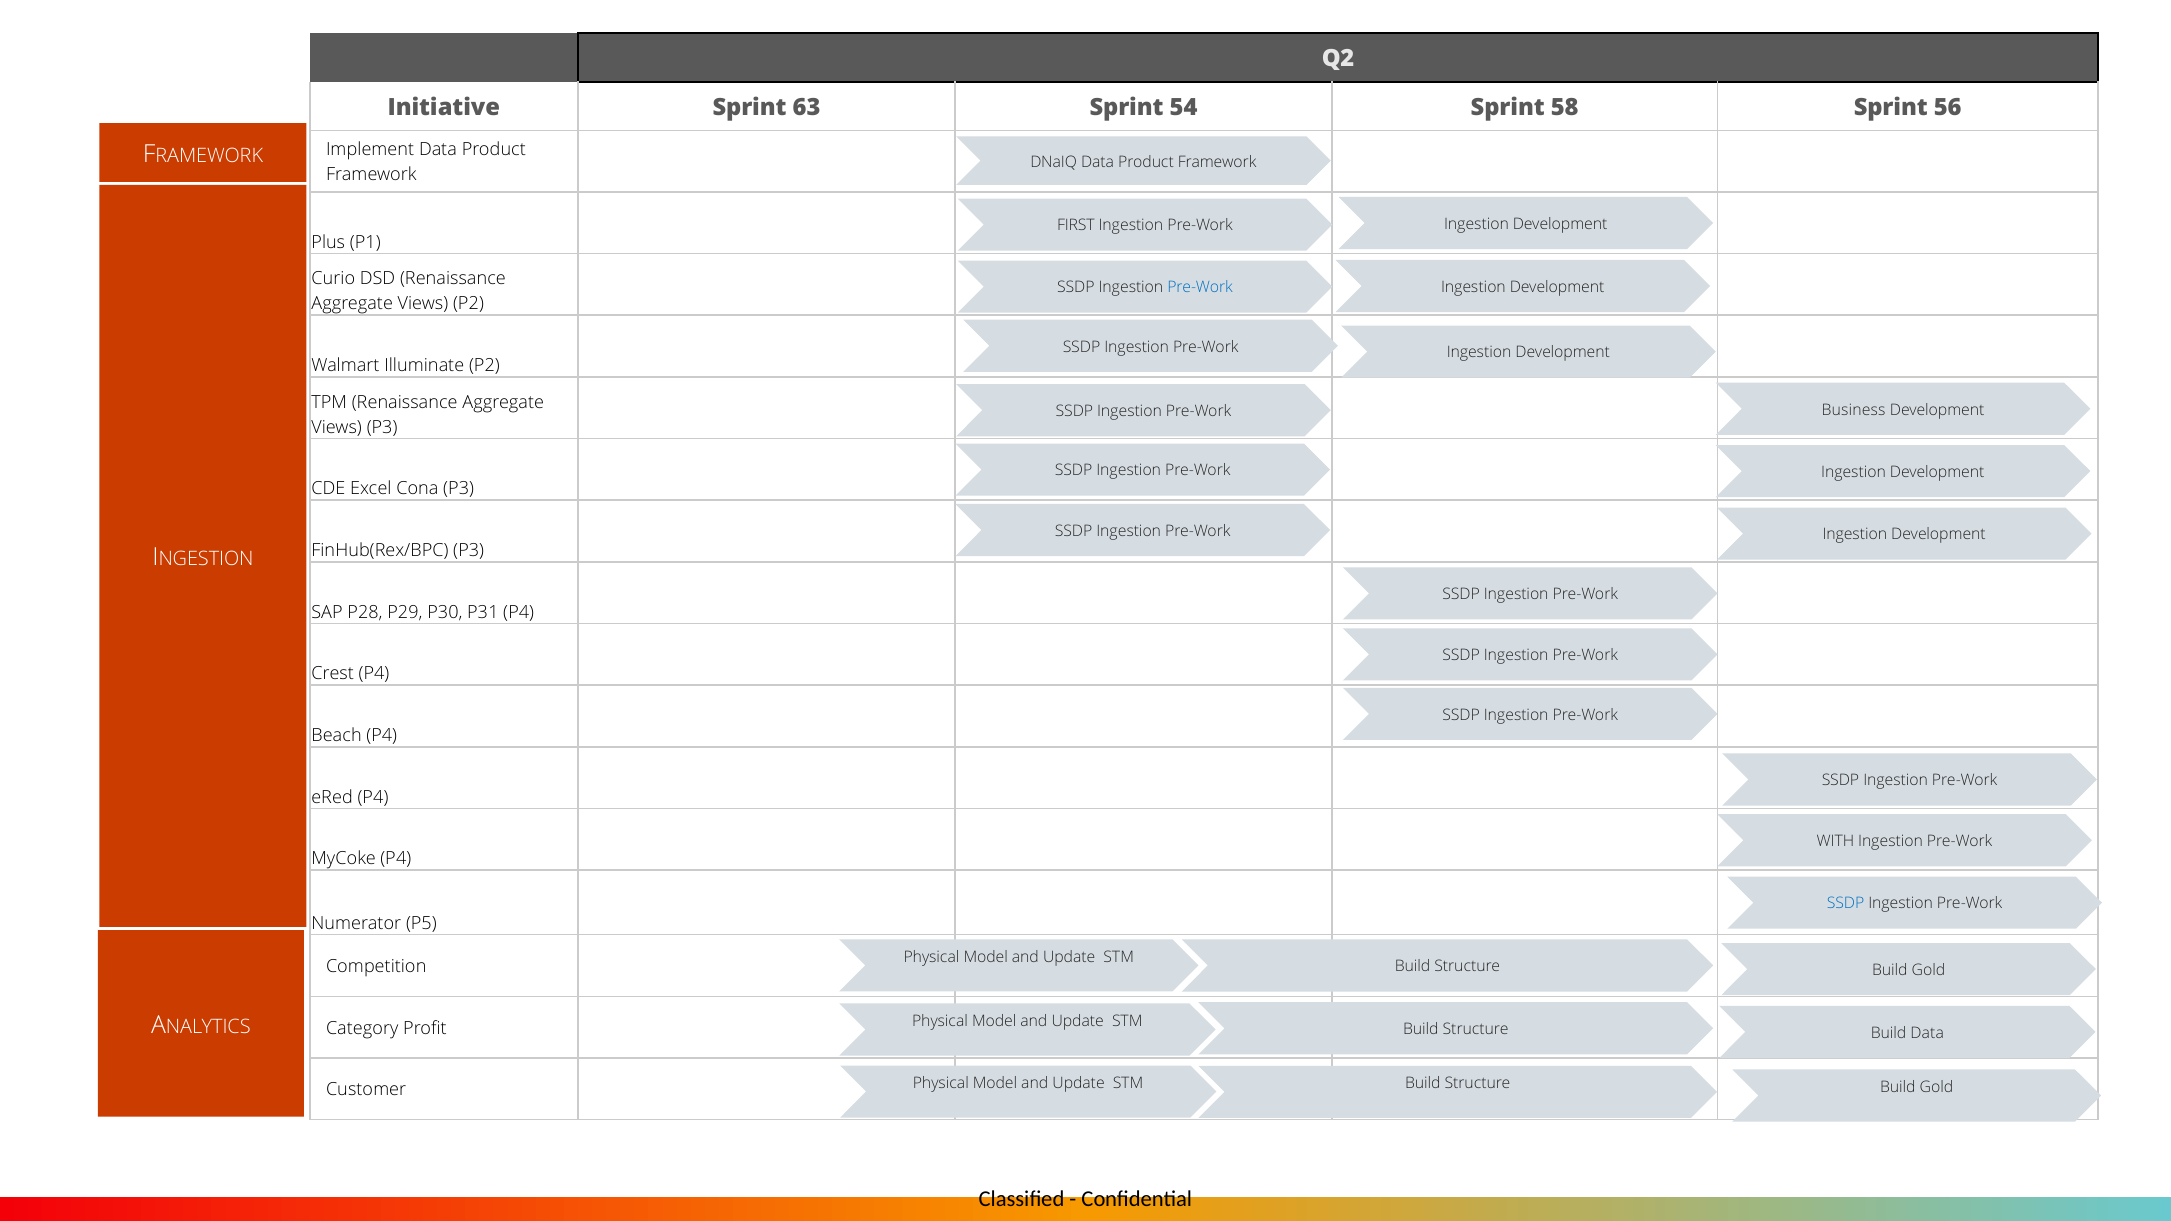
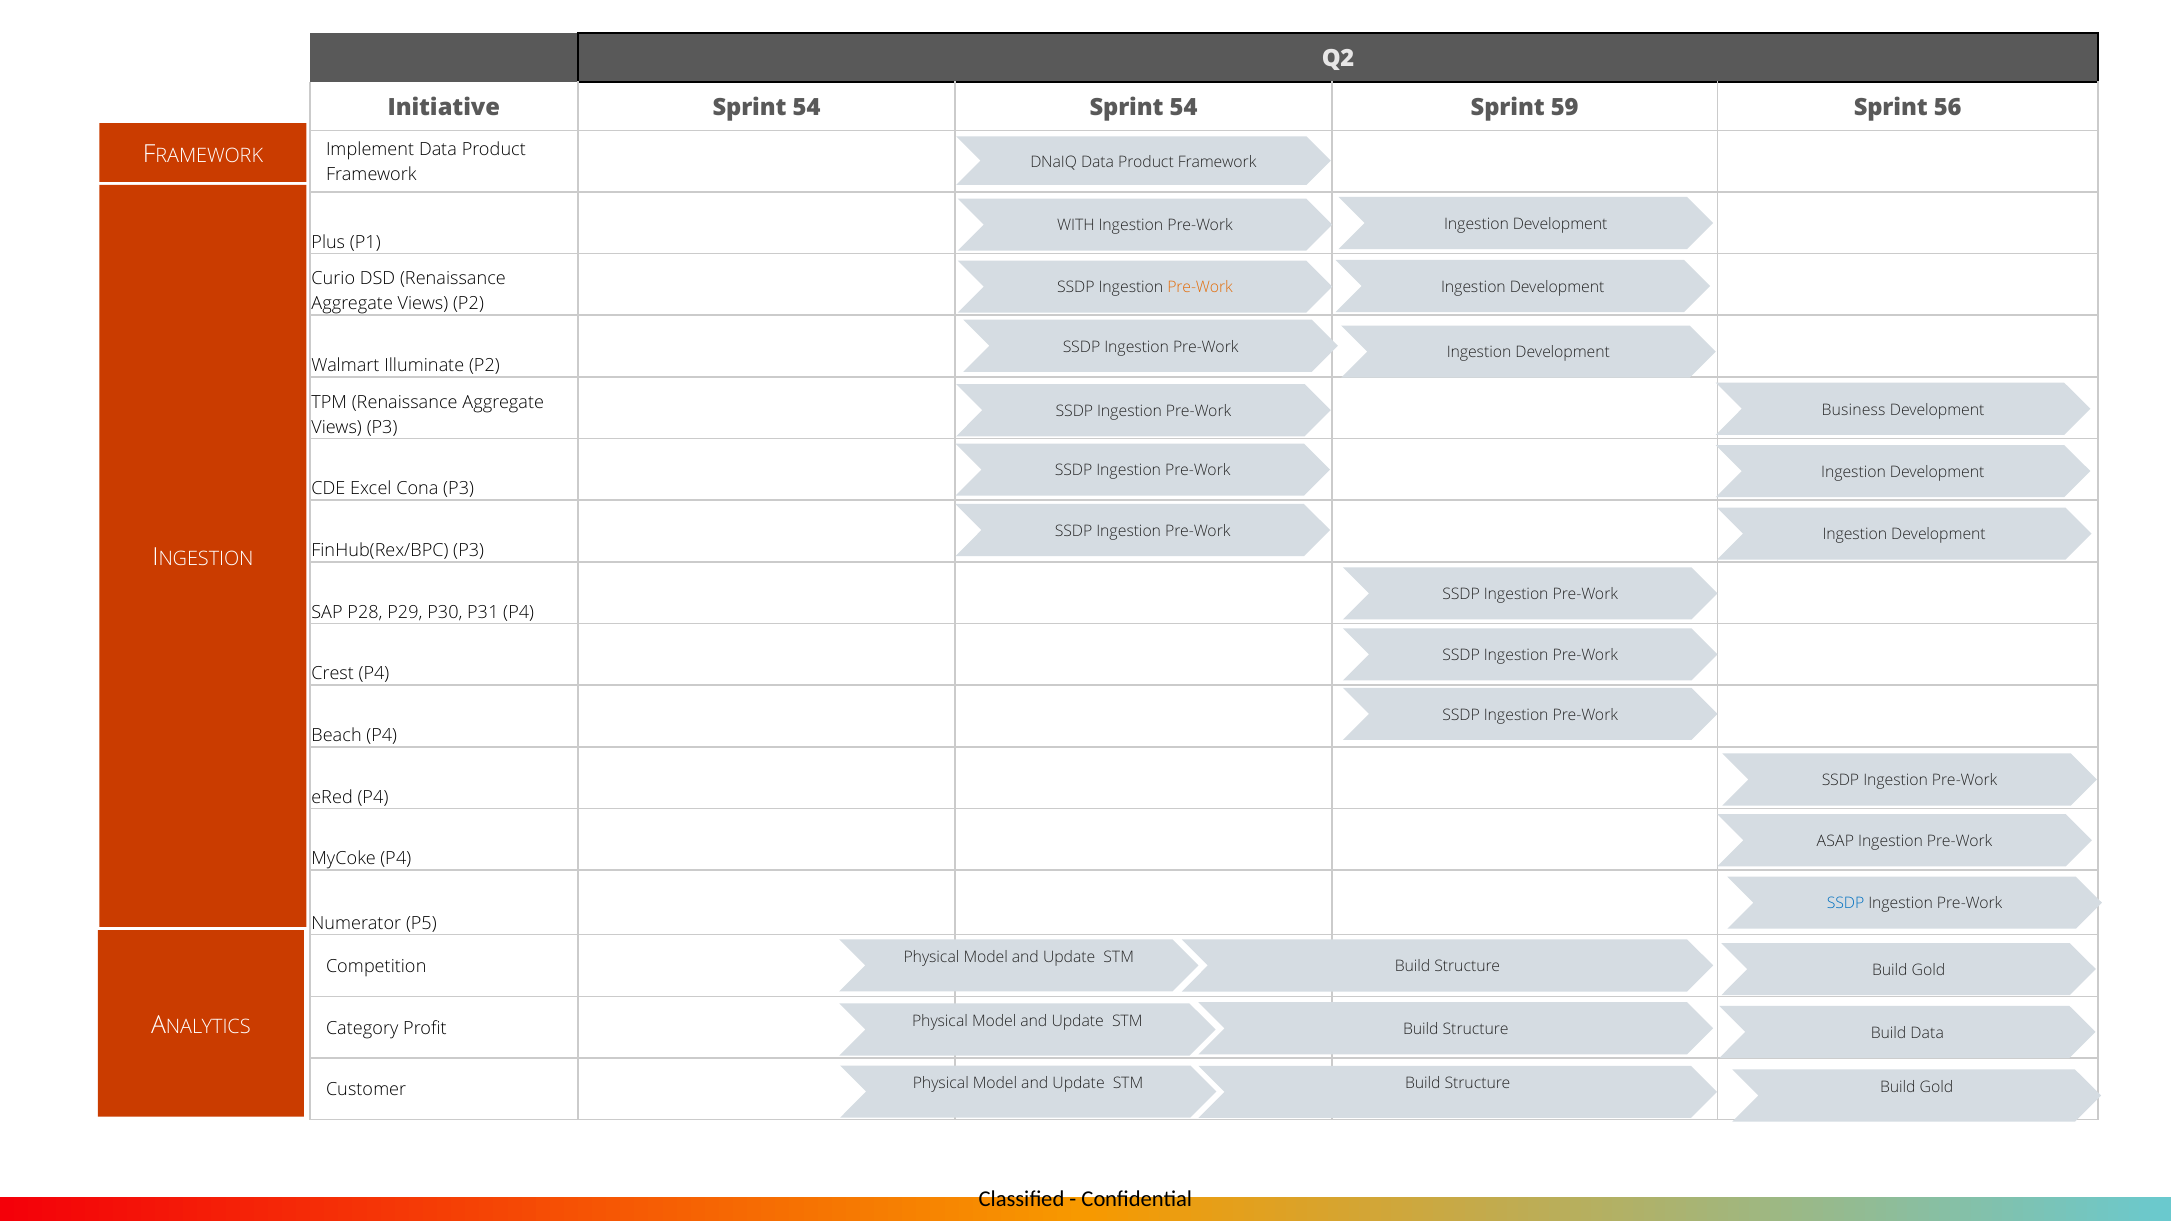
Initiative Sprint 63: 63 -> 54 (807, 107)
58: 58 -> 59 (1565, 107)
FIRST: FIRST -> WITH (1076, 226)
Pre-Work colour: blue -> orange (1200, 288)
WITH: WITH -> ASAP (1835, 841)
